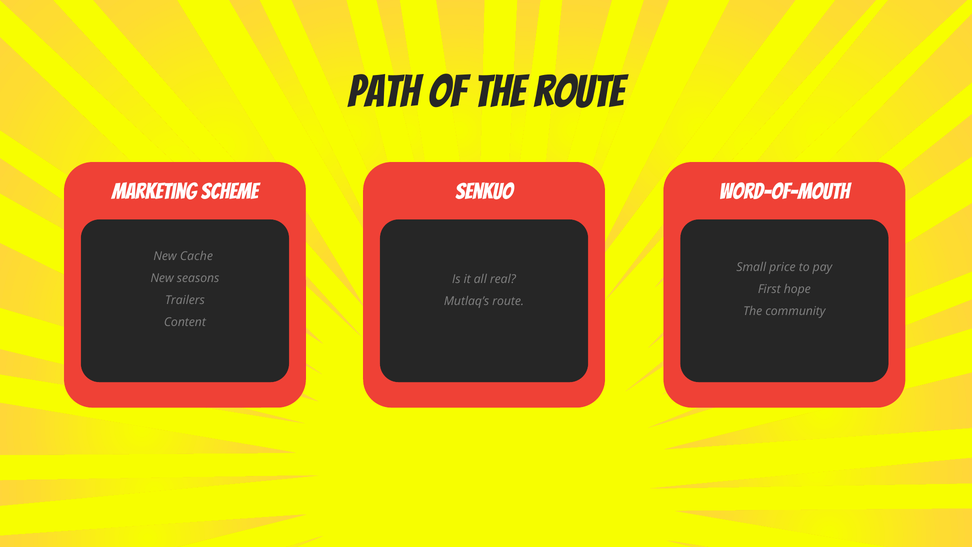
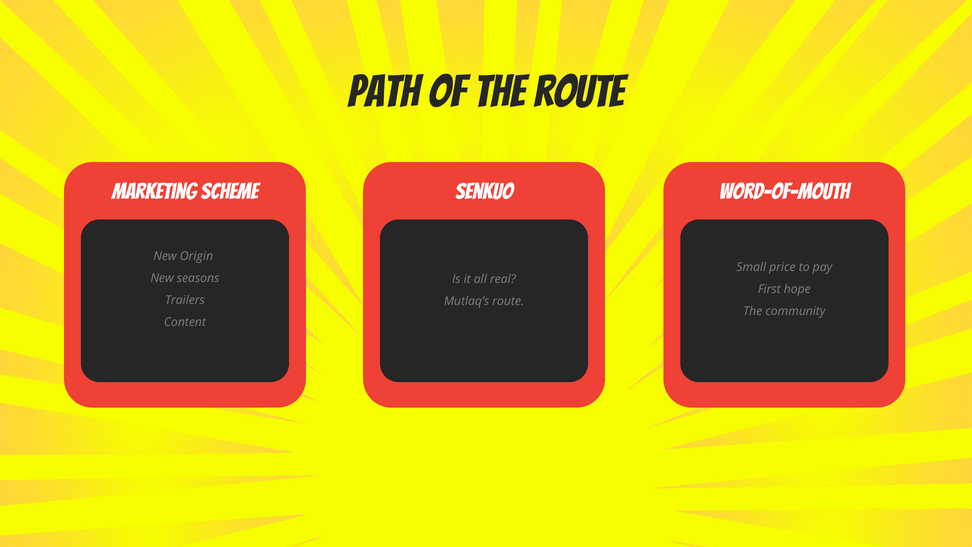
Cache: Cache -> Origin (196, 256)
